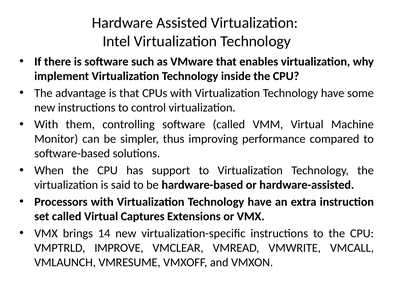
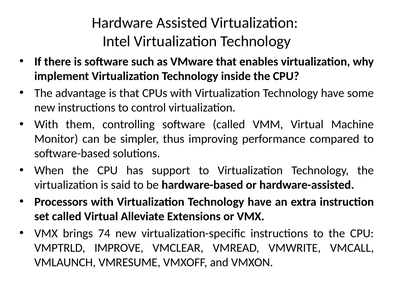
Captures: Captures -> Alleviate (143, 216)
14: 14 -> 74 (104, 233)
